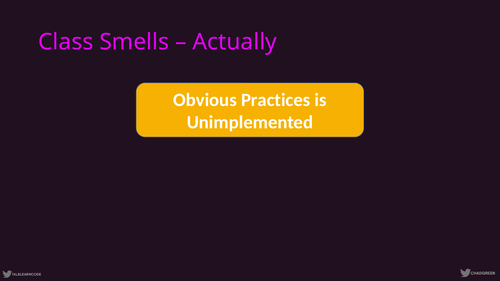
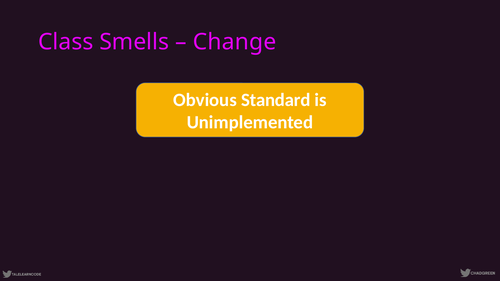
Actually: Actually -> Change (235, 42)
Practices: Practices -> Standard (276, 100)
